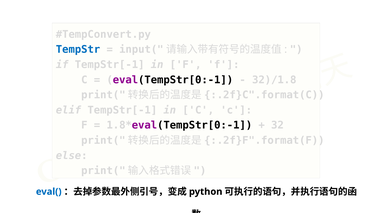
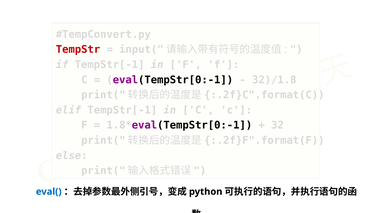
TempStr colour: blue -> red (78, 49)
